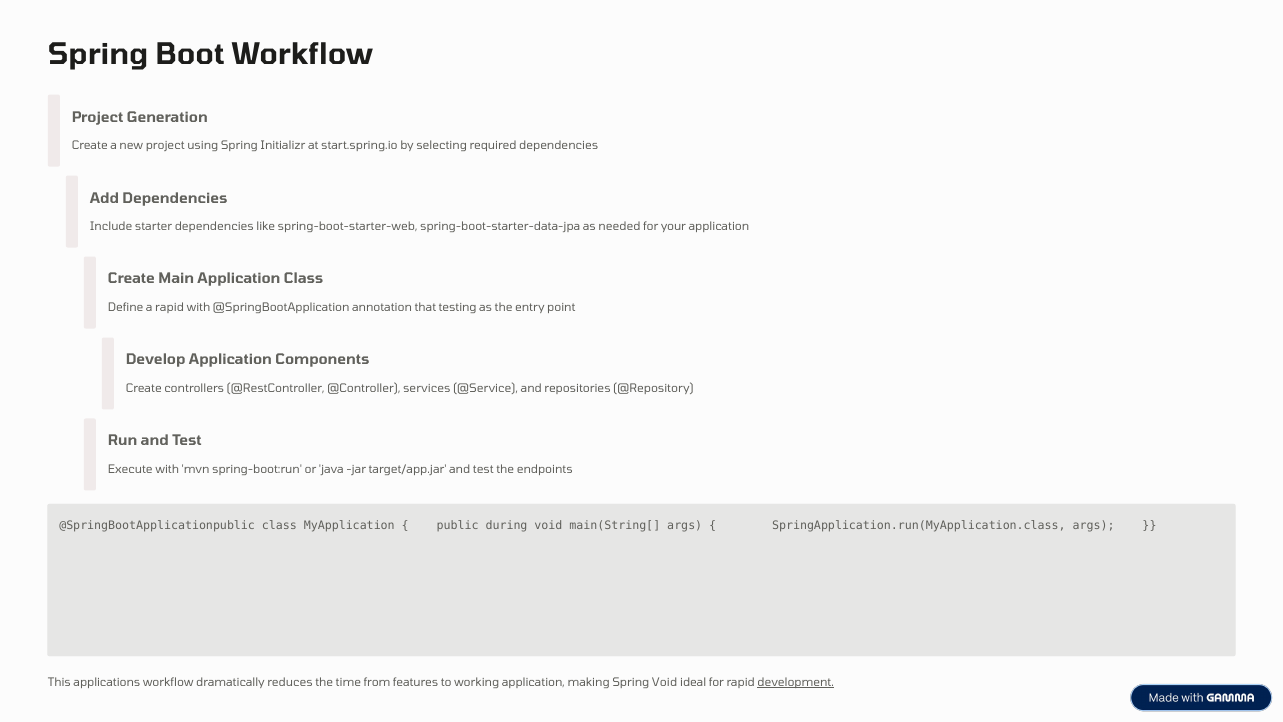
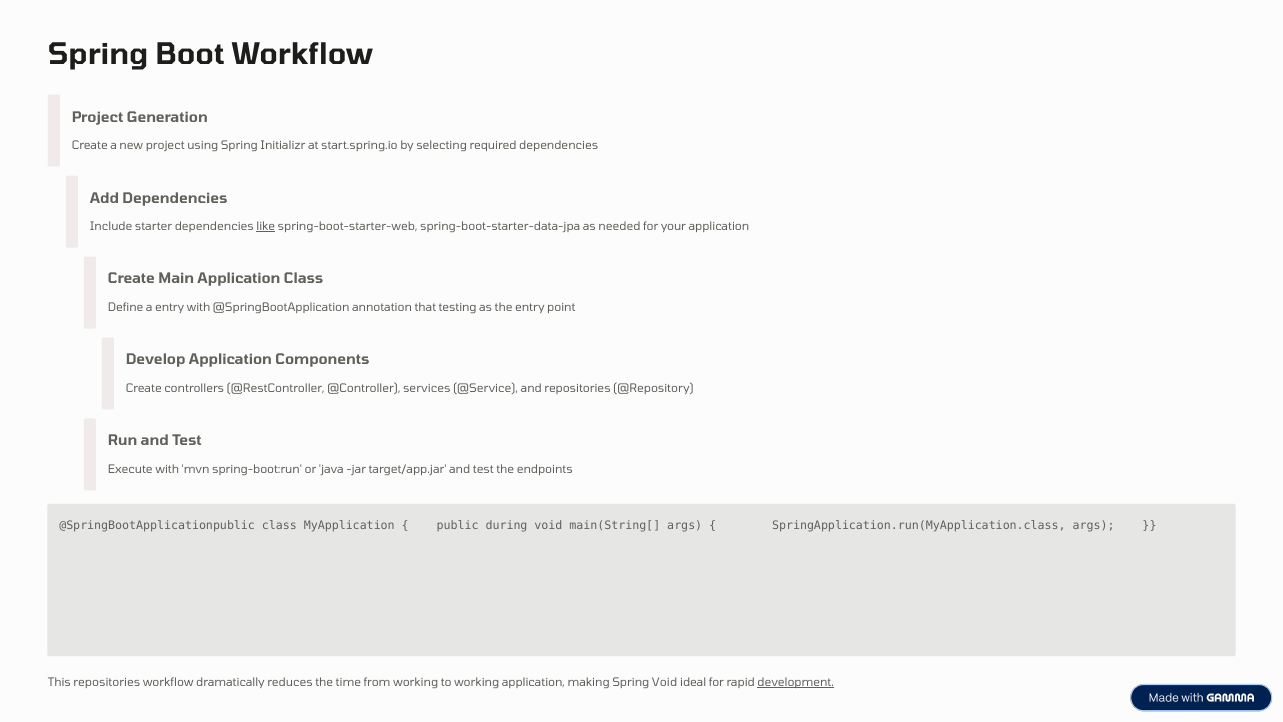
like underline: none -> present (266, 226)
a rapid: rapid -> entry (170, 307)
This applications: applications -> repositories (107, 682)
from features: features -> working (416, 682)
